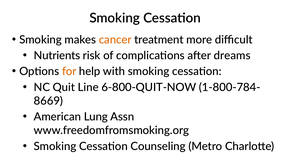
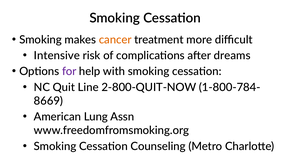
Nutrients: Nutrients -> Intensive (57, 55)
for colour: orange -> purple (69, 71)
6-800-QUIT-NOW: 6-800-QUIT-NOW -> 2-800-QUIT-NOW (149, 87)
